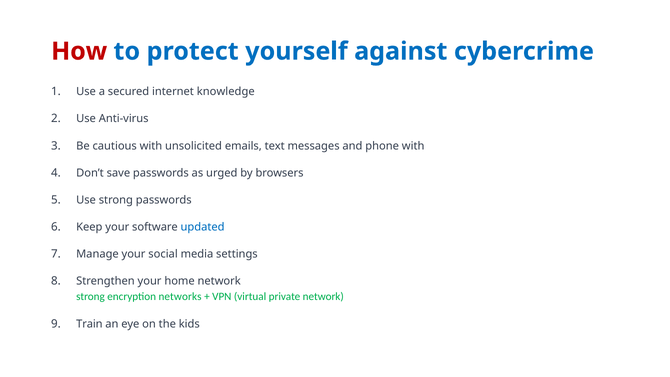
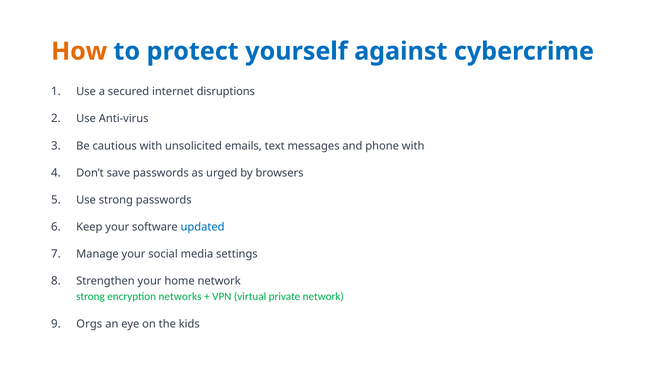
How colour: red -> orange (79, 51)
knowledge: knowledge -> disruptions (226, 92)
Train: Train -> Orgs (89, 324)
